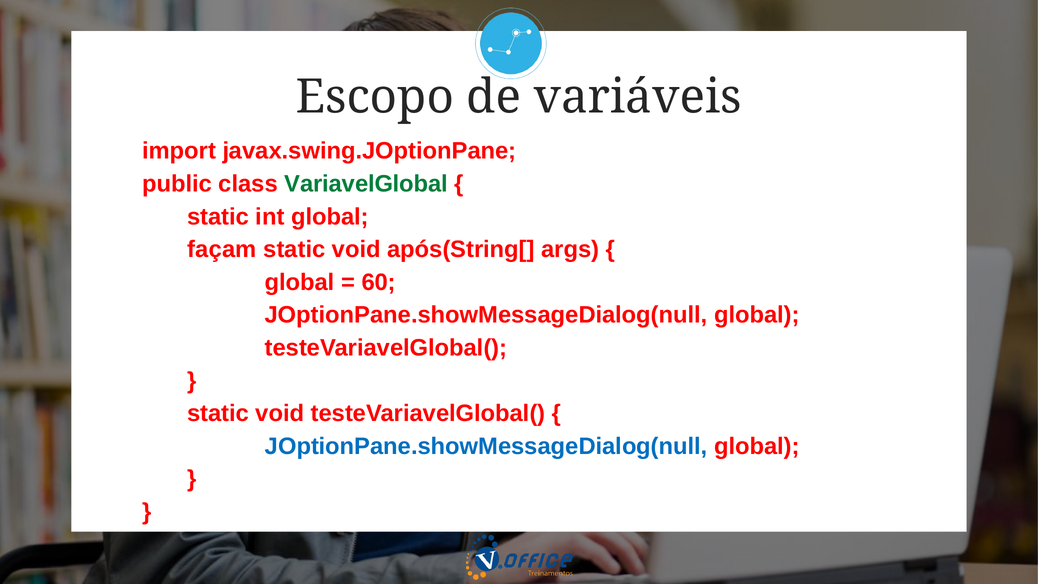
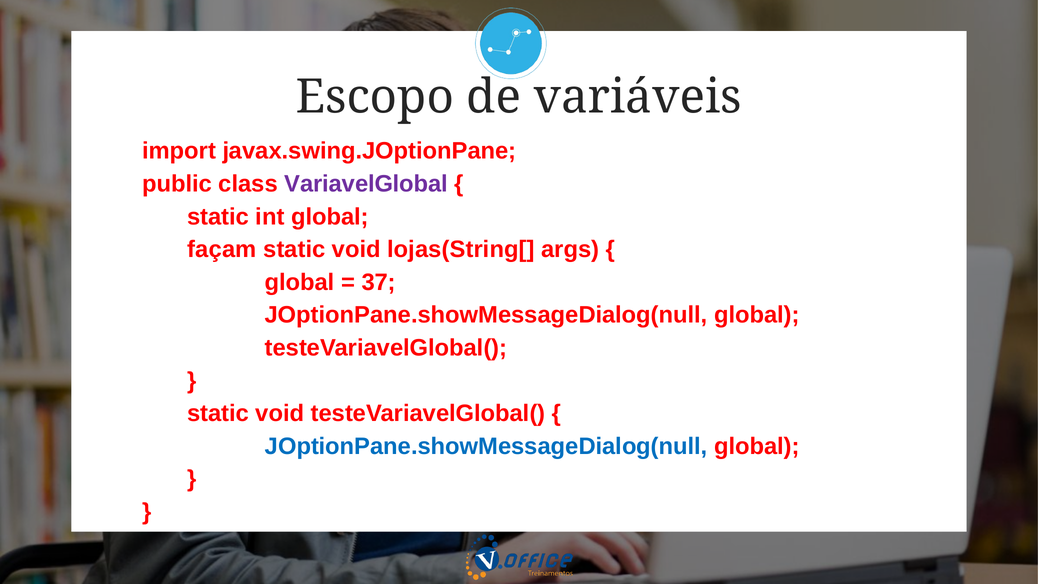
VariavelGlobal colour: green -> purple (366, 184)
após(String[: após(String[ -> lojas(String[ (461, 249)
60: 60 -> 37 (379, 282)
